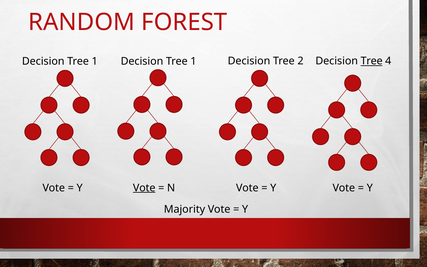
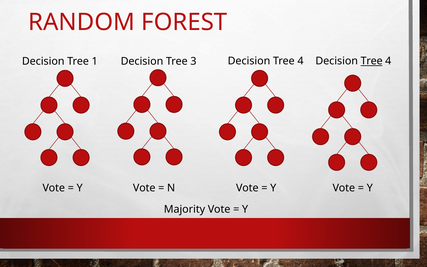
1 Decision Tree 1: 1 -> 3 (193, 61)
2: 2 -> 4 (300, 61)
Vote underline: present -> none (144, 188)
